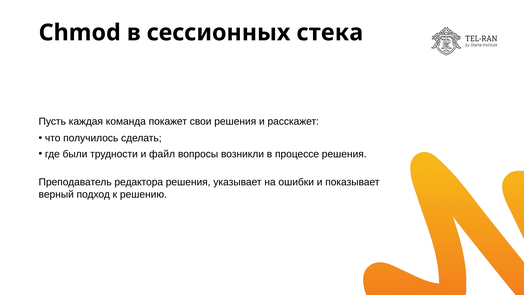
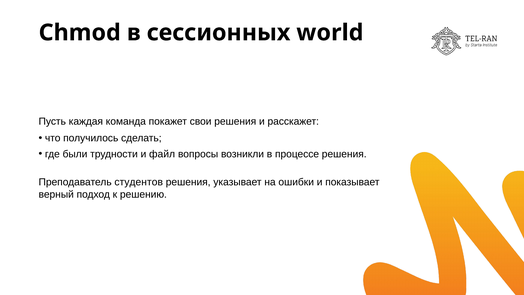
стека: стека -> world (330, 33)
редактора: редактора -> студентов (139, 182)
